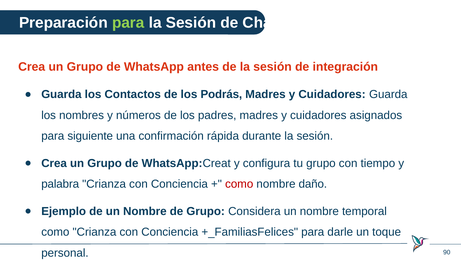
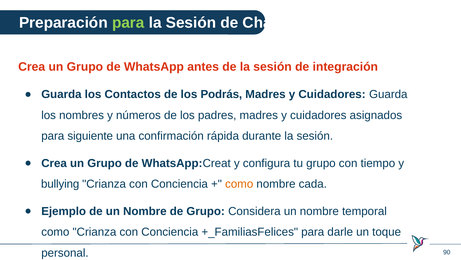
palabra: palabra -> bullying (60, 184)
como colour: red -> orange (239, 184)
daño: daño -> cada (313, 184)
